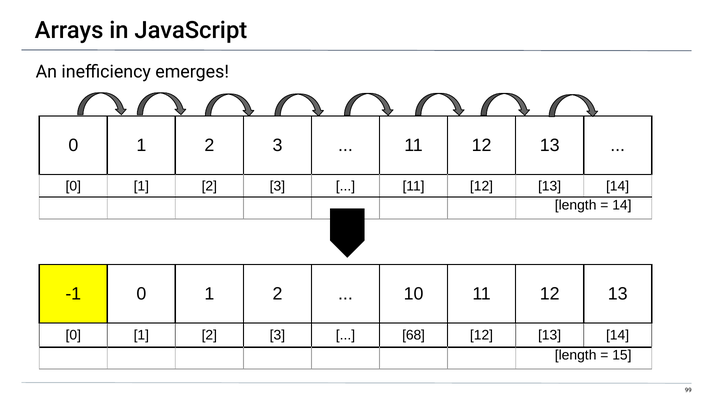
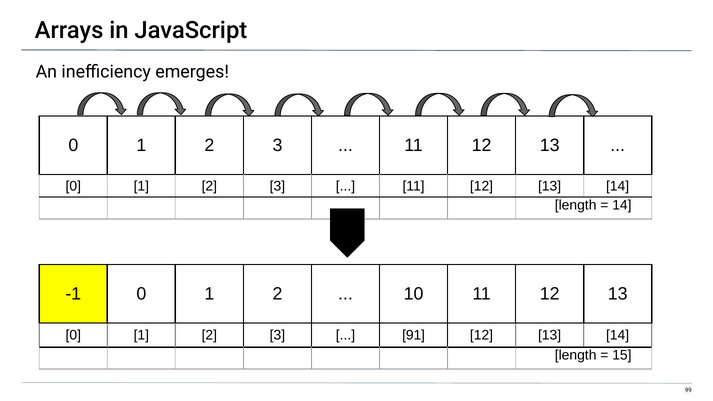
68: 68 -> 91 (414, 335)
